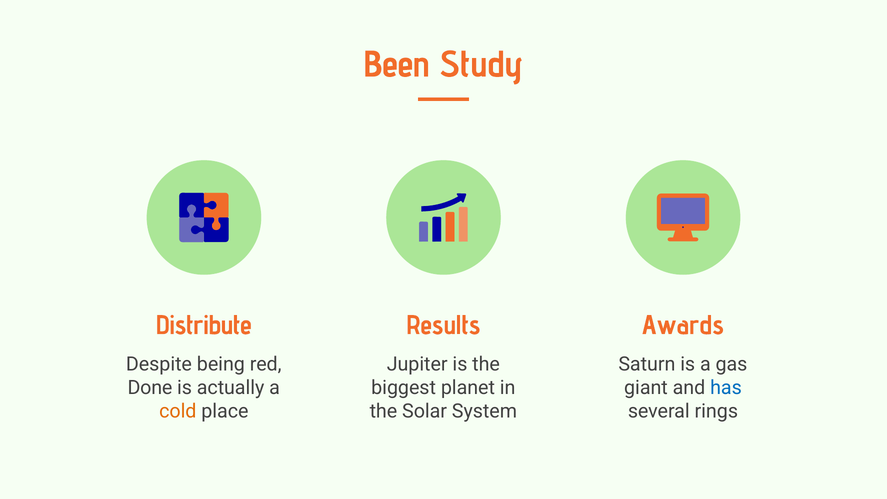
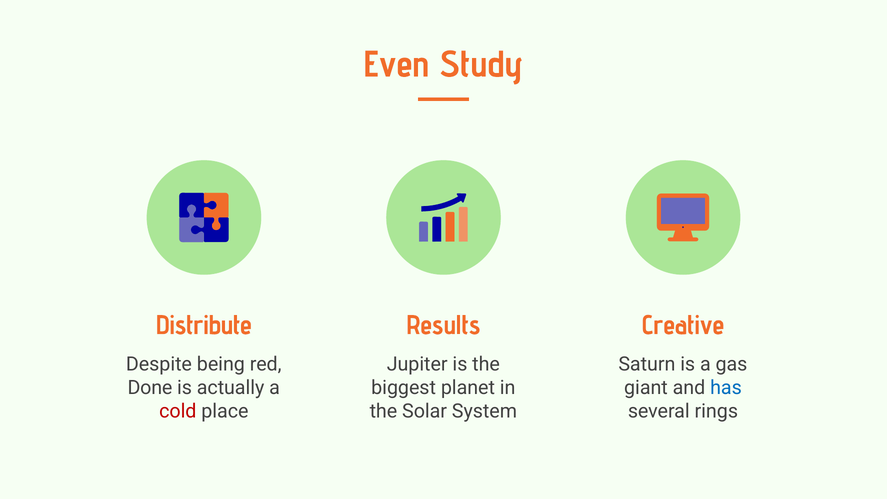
Been: Been -> Even (396, 64)
Awards: Awards -> Creative (683, 325)
cold colour: orange -> red (178, 411)
